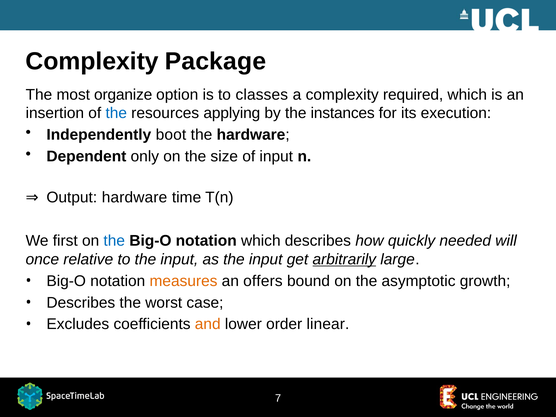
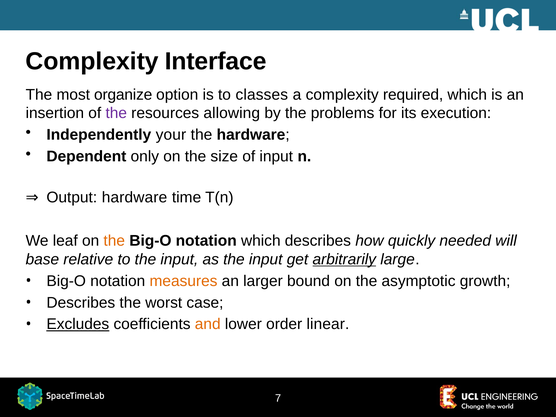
Package: Package -> Interface (216, 61)
the colour: blue -> purple (116, 113)
applying: applying -> allowing (232, 113)
instances: instances -> problems (343, 113)
boot: boot -> your (171, 135)
first: first -> leaf (65, 241)
the colour: blue -> orange (114, 241)
once: once -> base (42, 259)
offers: offers -> larger (263, 281)
Excludes underline: none -> present (78, 324)
